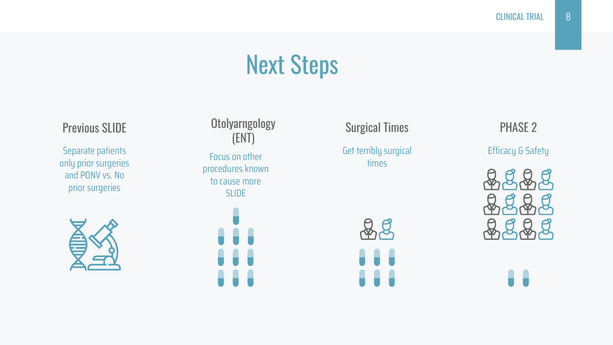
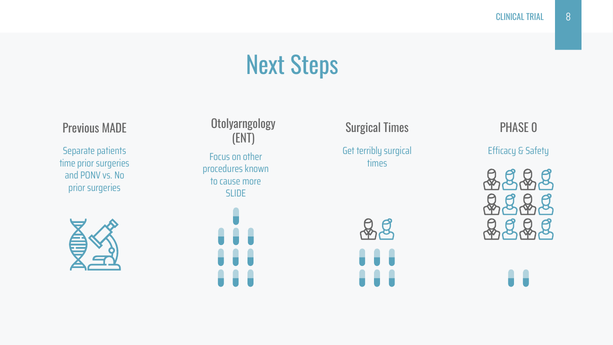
2: 2 -> 0 (534, 128)
Previous SLIDE: SLIDE -> MADE (114, 129)
only: only -> time (67, 163)
